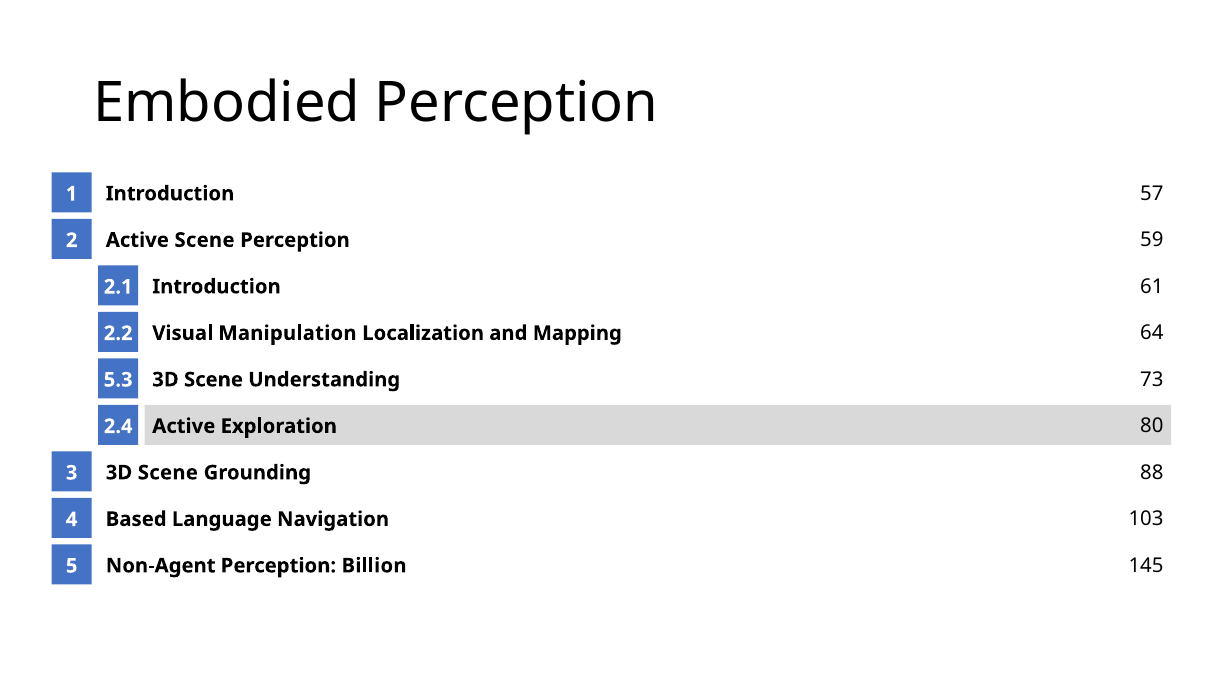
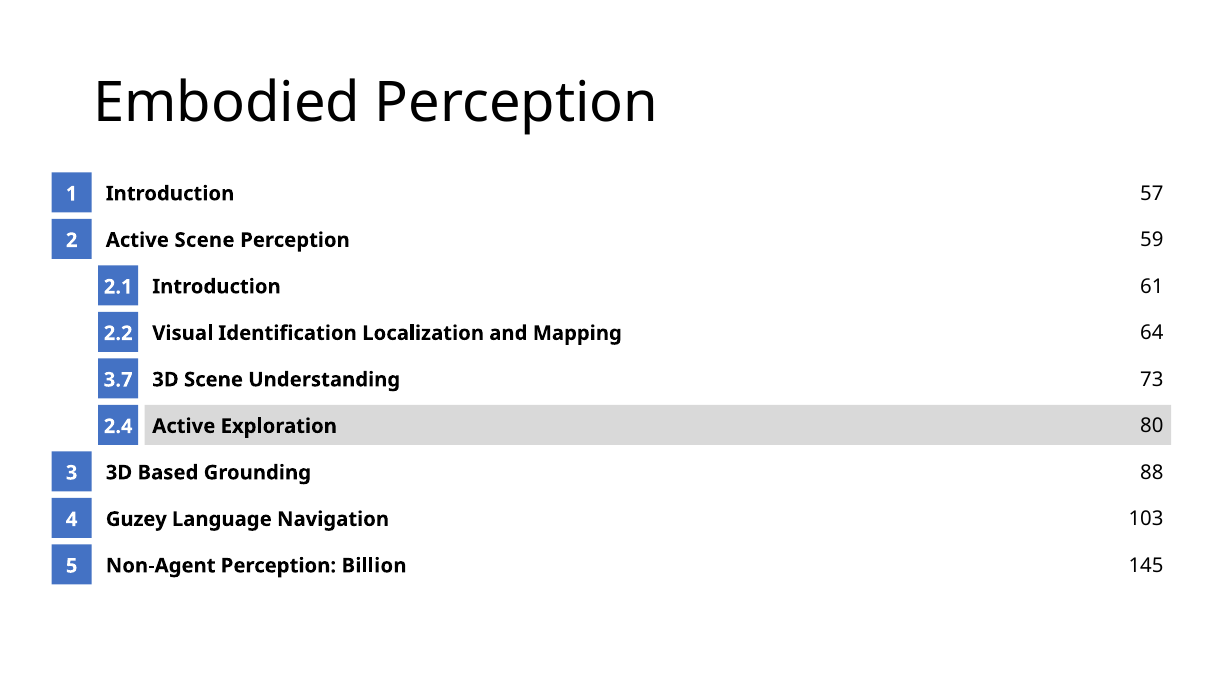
Manipulation: Manipulation -> Identification (288, 333)
5.3: 5.3 -> 3.7 (118, 380)
Scene: Scene -> Based (168, 473)
Based: Based -> Guzey (136, 519)
